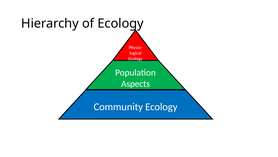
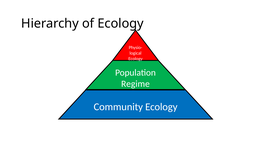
Aspects: Aspects -> Regime (135, 84)
